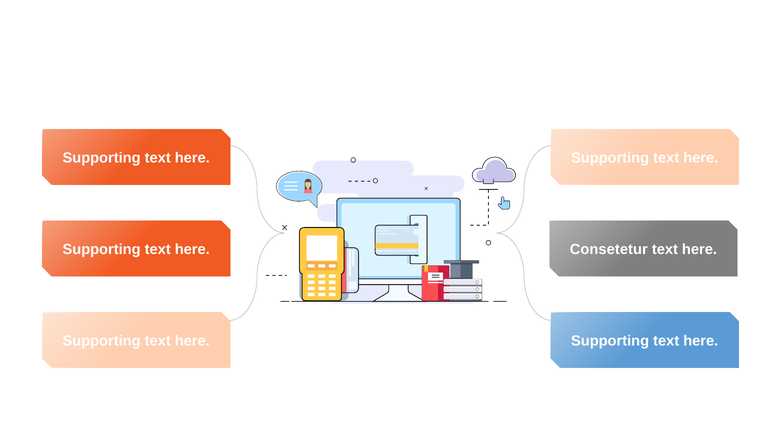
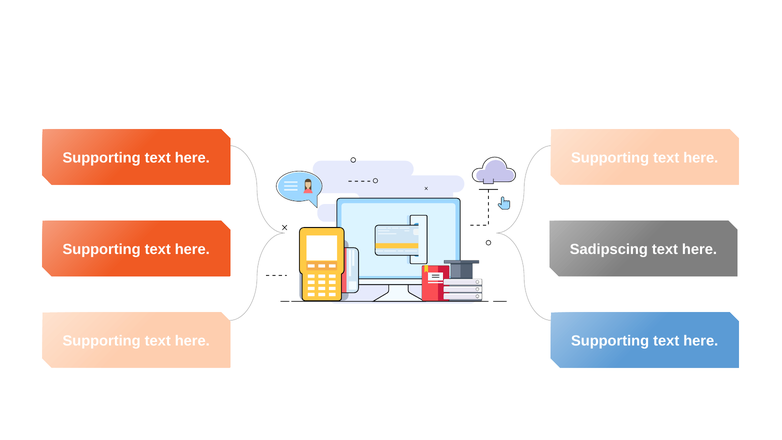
Consetetur: Consetetur -> Sadipscing (609, 249)
